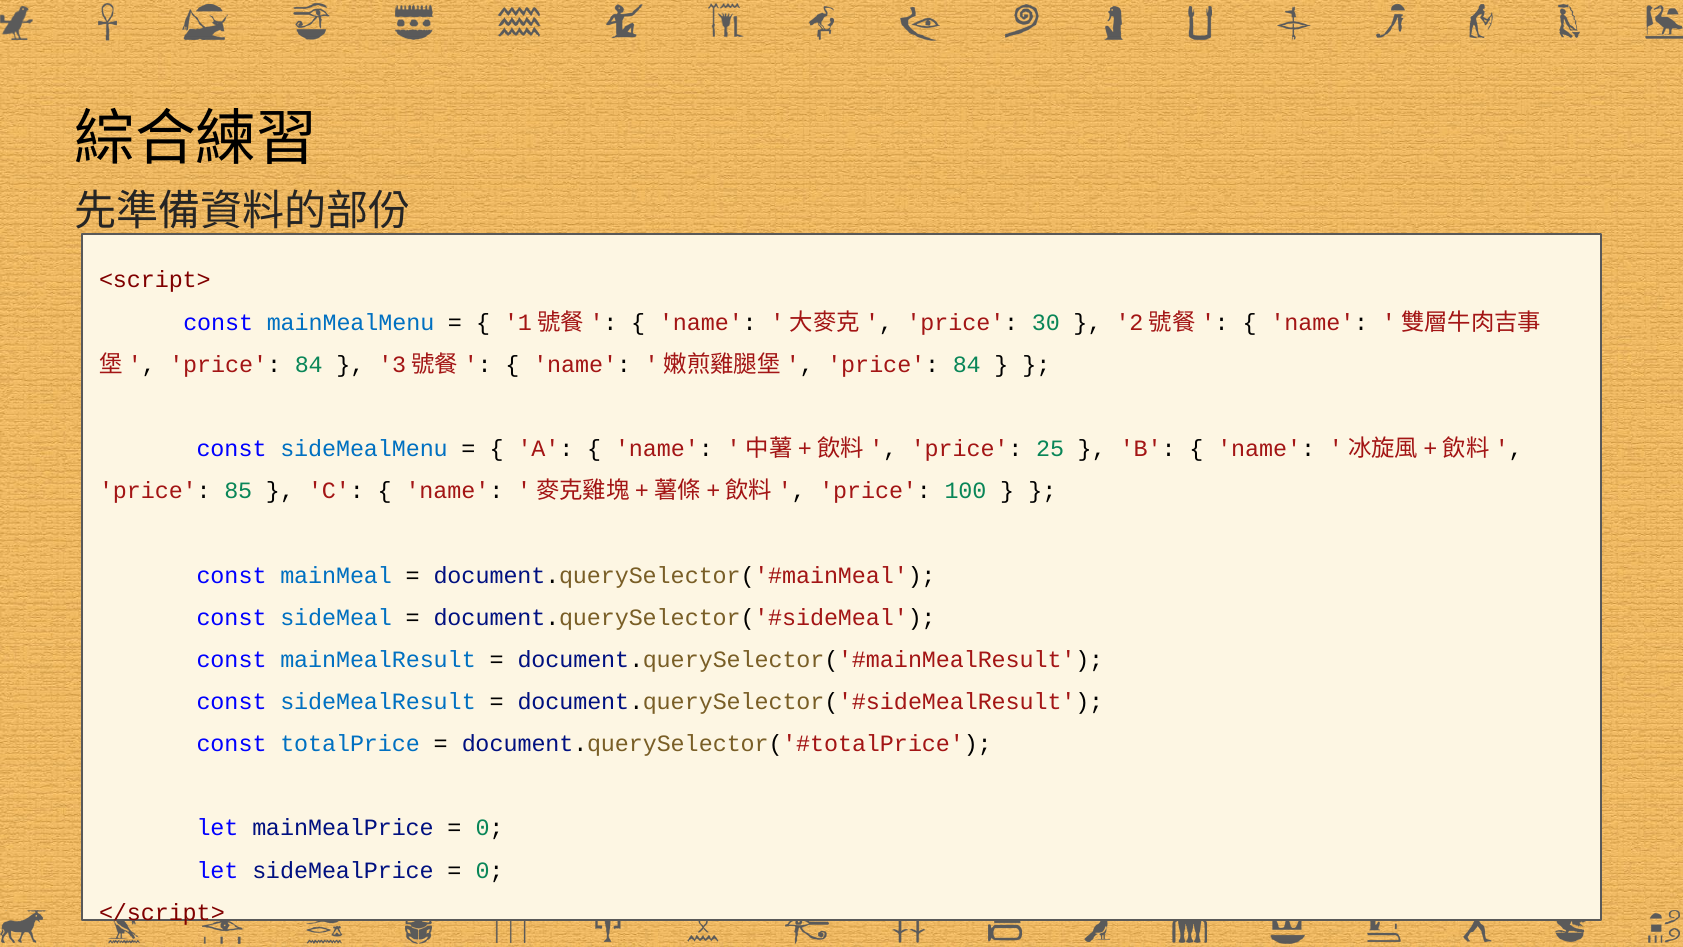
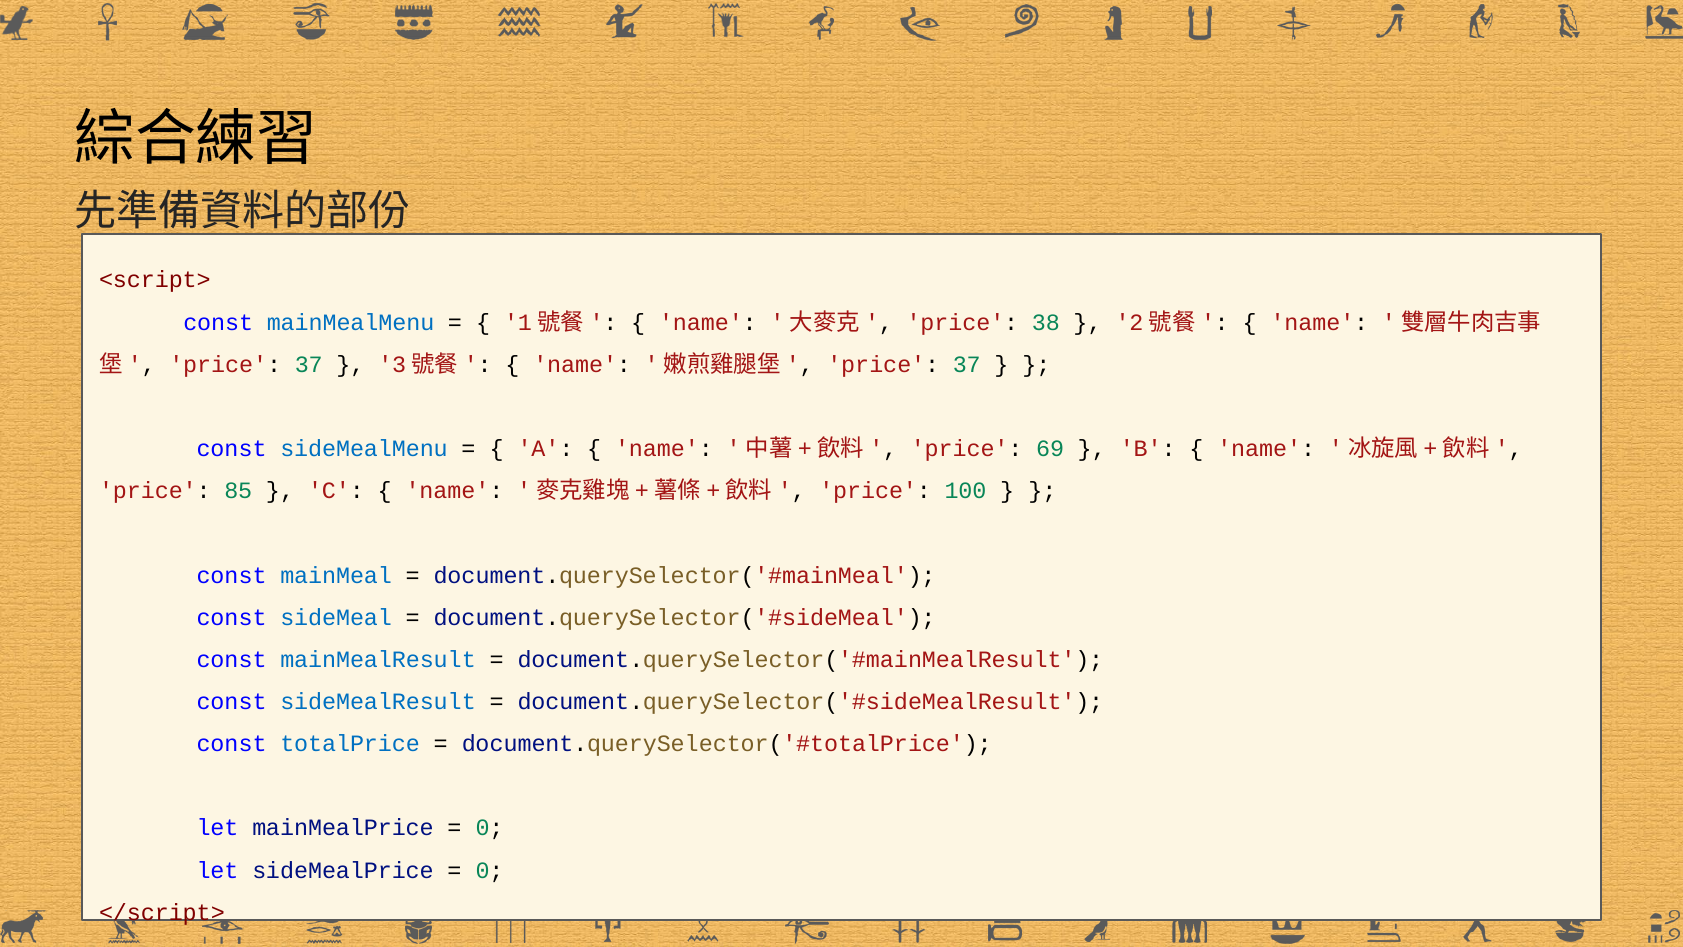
30: 30 -> 38 (1046, 322)
84: 84 -> 37 (309, 364)
84: 84 -> 37 (967, 364)
25: 25 -> 69 (1050, 449)
